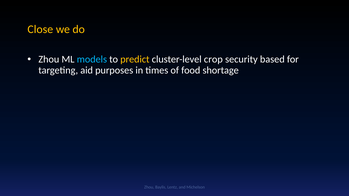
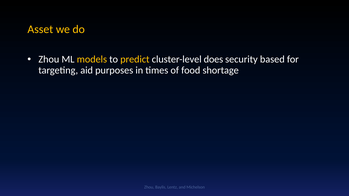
Close: Close -> Asset (40, 29)
models colour: light blue -> yellow (92, 59)
crop: crop -> does (213, 59)
